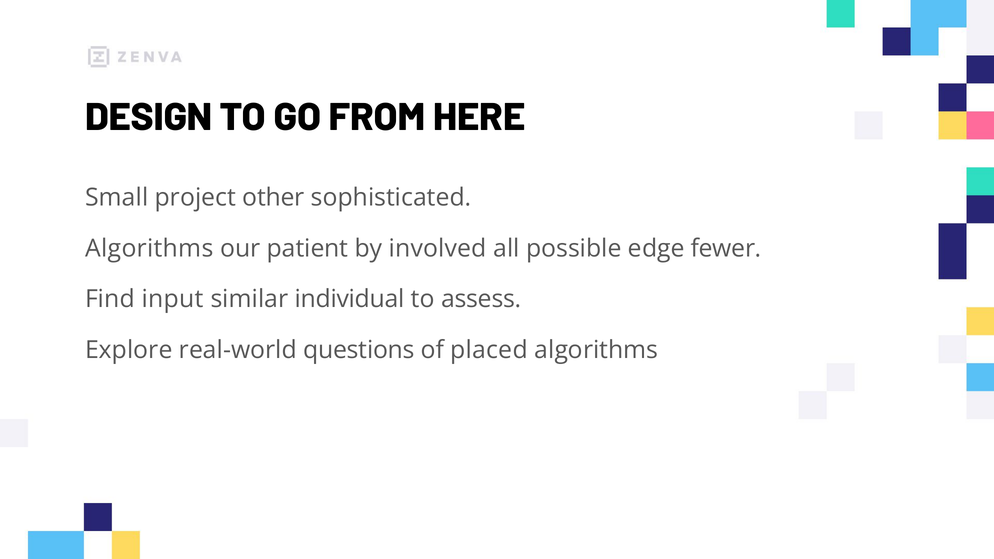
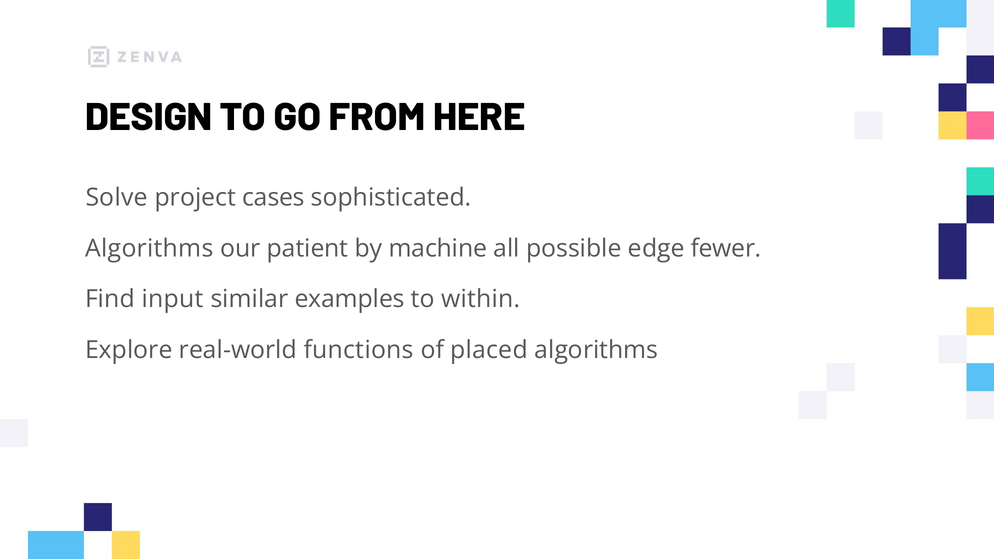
Small: Small -> Solve (117, 198)
other: other -> cases (273, 198)
involved: involved -> machine (438, 248)
individual: individual -> examples (350, 299)
assess: assess -> within (481, 299)
questions: questions -> functions (359, 350)
